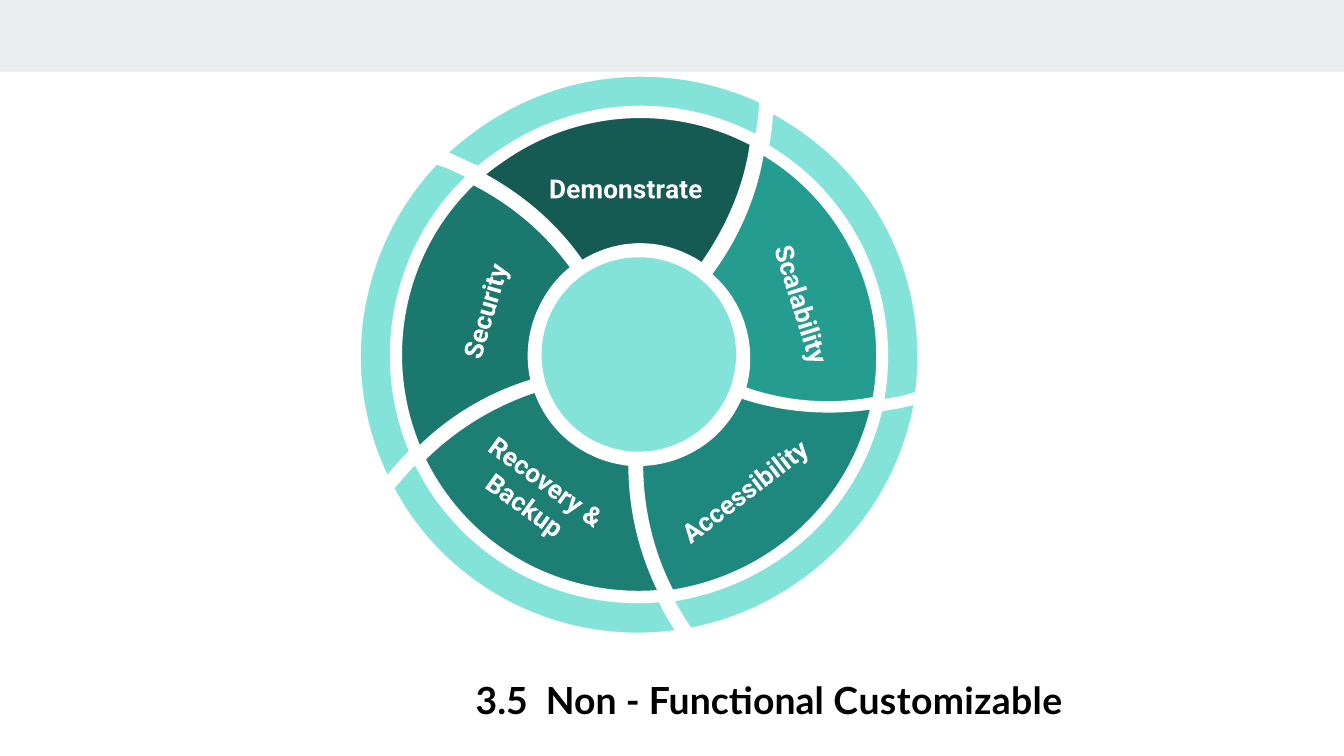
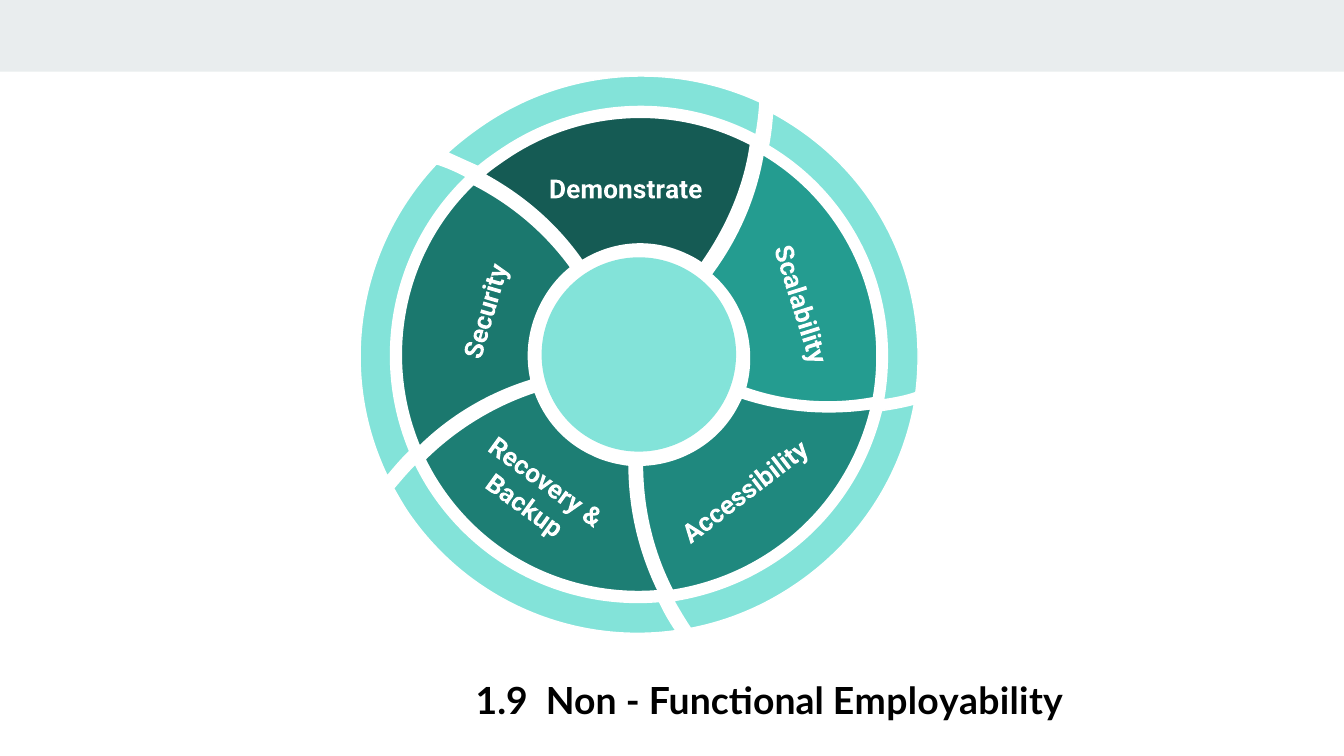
3.5: 3.5 -> 1.9 (502, 703)
Customizable: Customizable -> Employability (948, 703)
